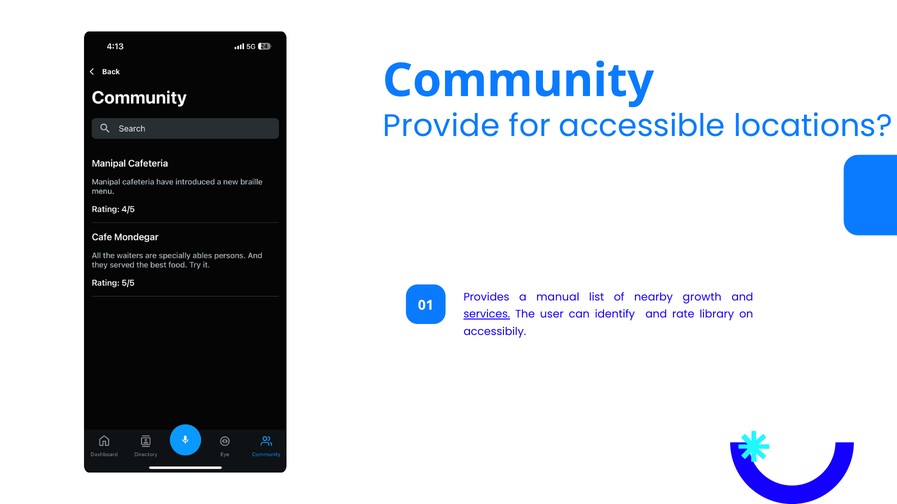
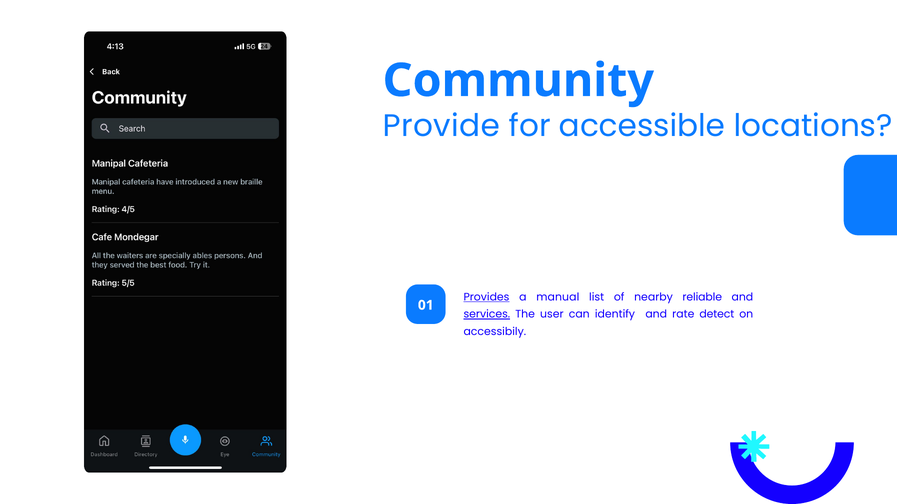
Provides underline: none -> present (486, 297)
growth: growth -> reliable (702, 297)
library: library -> detect (717, 315)
